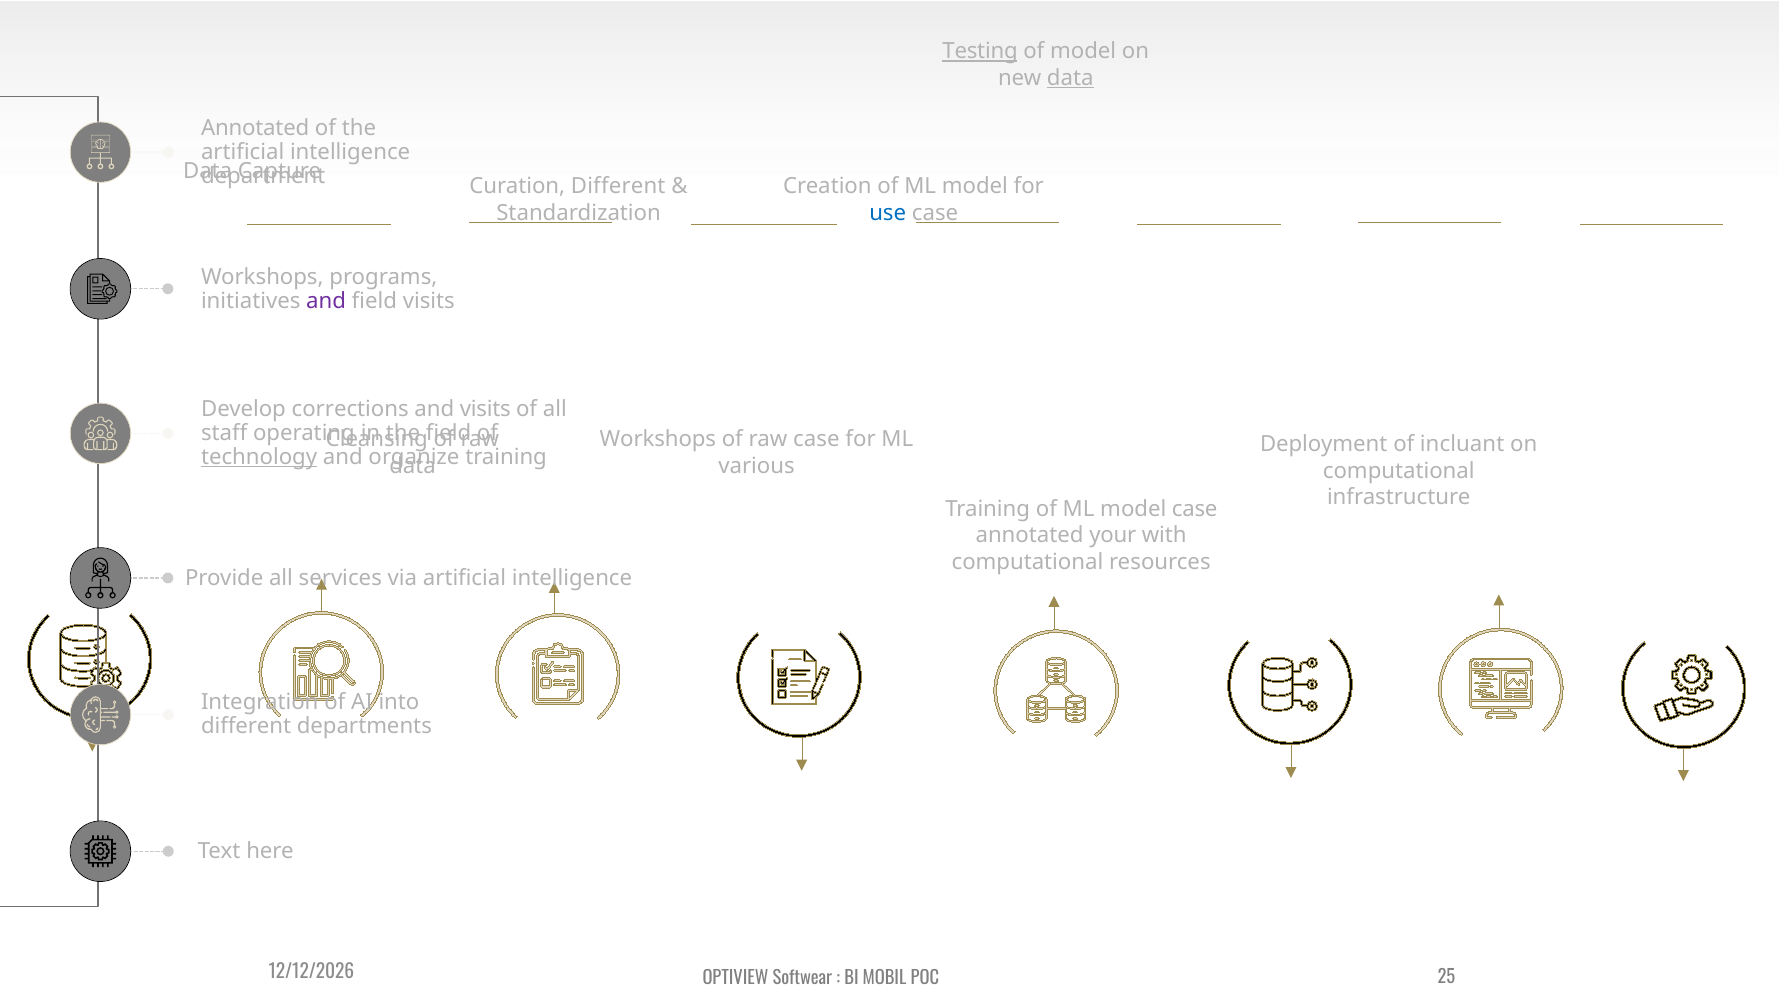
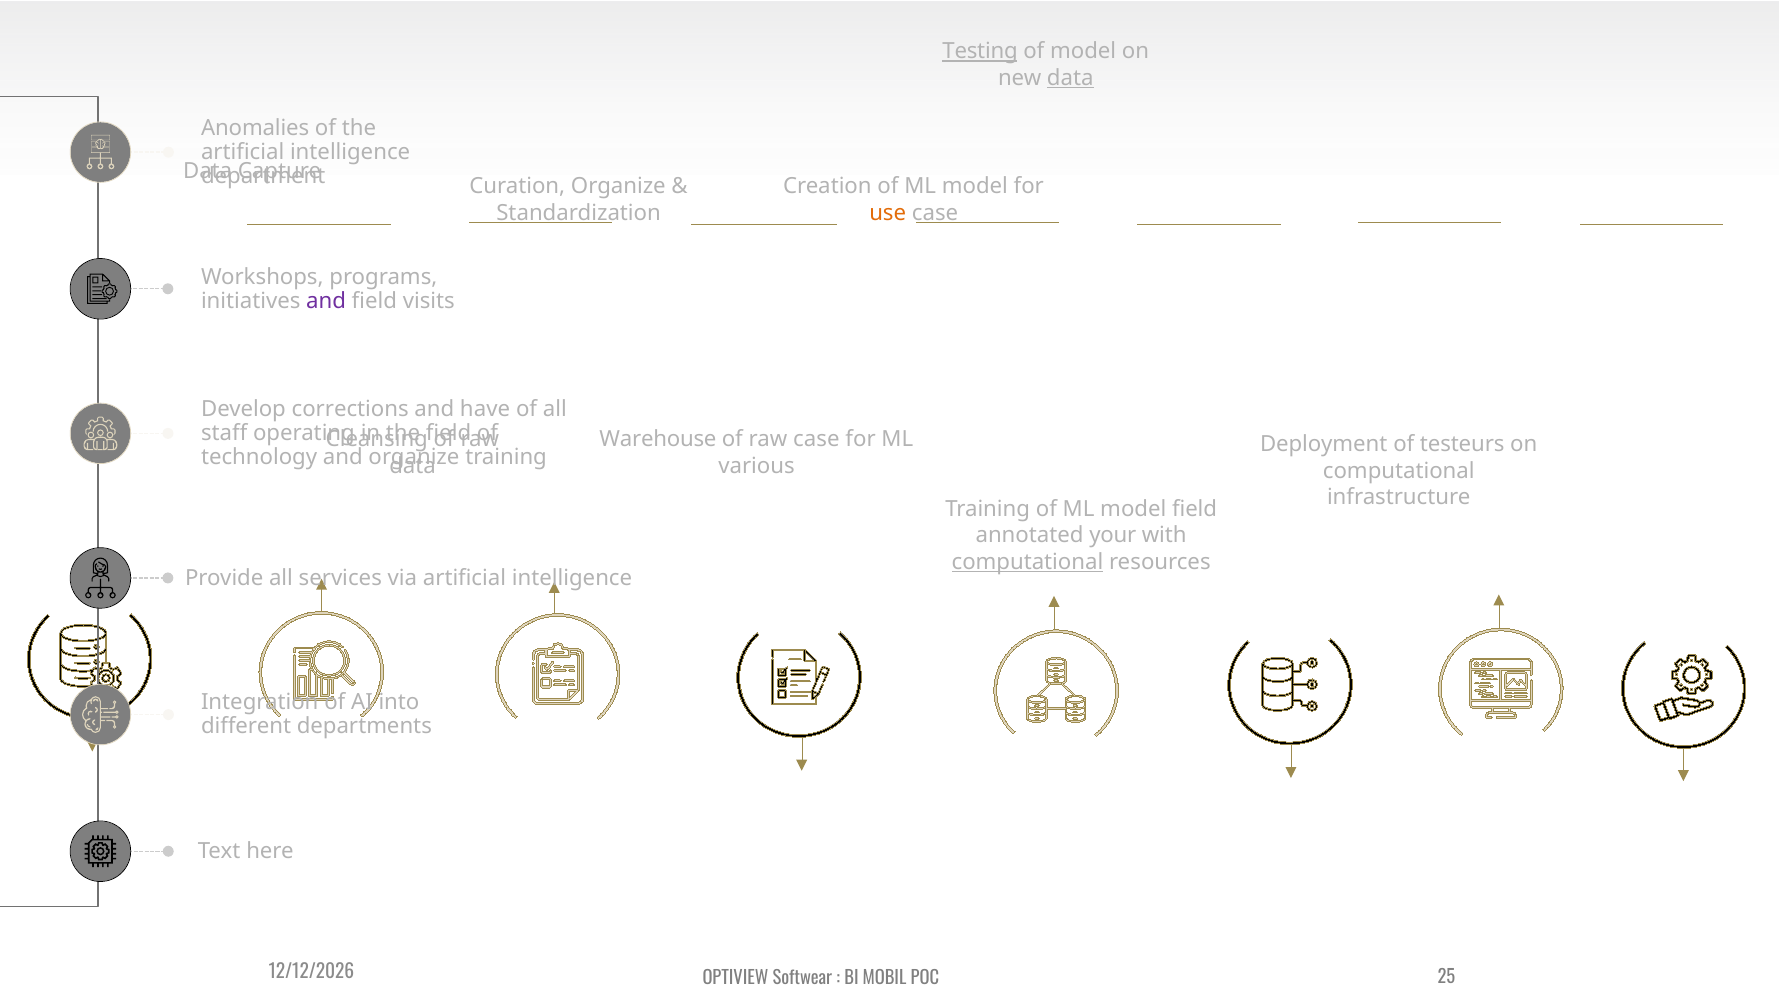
Annotated: Annotated -> Anomalies (255, 128)
Curation Different: Different -> Organize (618, 186)
use colour: blue -> orange (888, 213)
and visits: visits -> have (485, 409)
Workshops: Workshops -> Warehouse (658, 439)
incluant: incluant -> testeurs (1462, 444)
technology underline: present -> none (259, 457)
model case: case -> field (1195, 509)
computational underline: none -> present (1027, 562)
